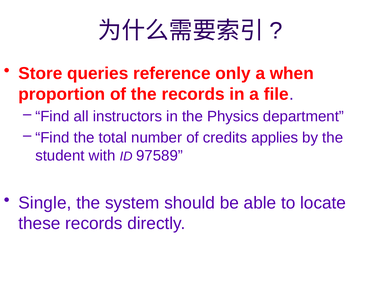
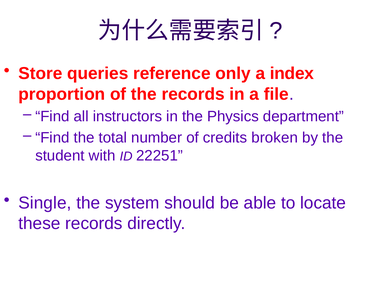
when: when -> index (292, 73)
applies: applies -> broken (275, 137)
97589: 97589 -> 22251 (160, 155)
